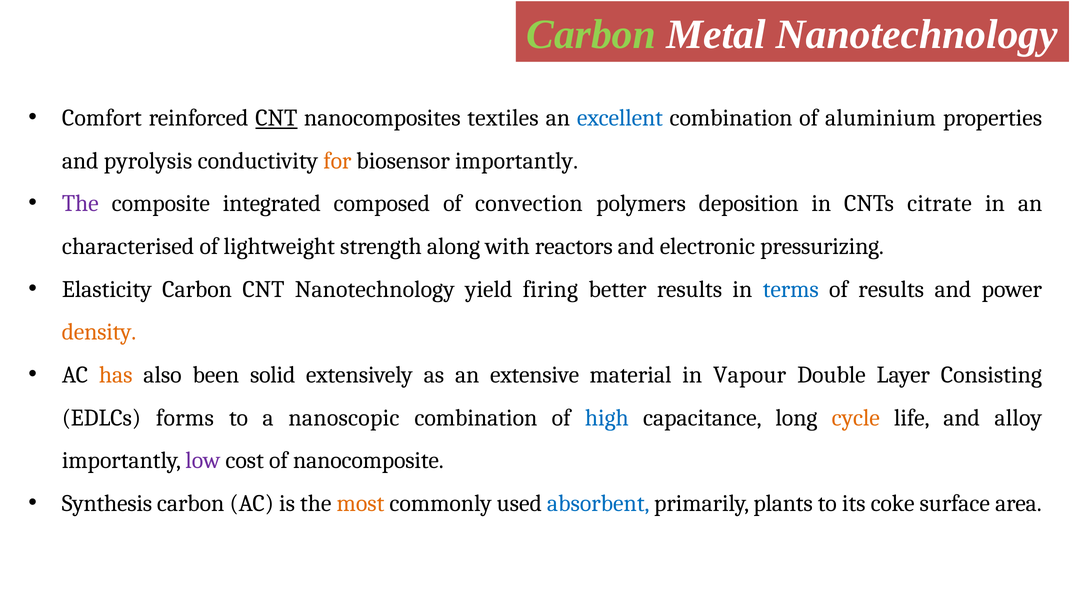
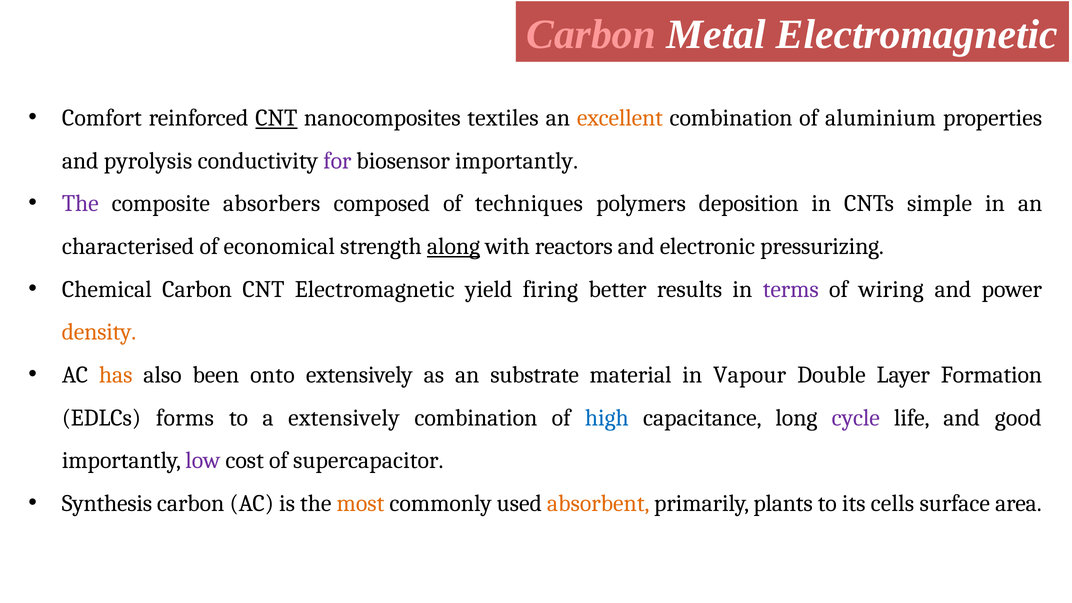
Carbon colour: light green -> pink (591, 34)
Metal Nanotechnology: Nanotechnology -> Electromagnetic (917, 34)
excellent colour: blue -> orange (620, 118)
for colour: orange -> purple (337, 161)
integrated: integrated -> absorbers (272, 204)
convection: convection -> techniques (529, 204)
citrate: citrate -> simple (940, 204)
lightweight: lightweight -> economical (279, 246)
along underline: none -> present (454, 246)
Elasticity: Elasticity -> Chemical (107, 289)
CNT Nanotechnology: Nanotechnology -> Electromagnetic (375, 289)
terms colour: blue -> purple (791, 289)
of results: results -> wiring (891, 289)
solid: solid -> onto (272, 375)
extensive: extensive -> substrate (535, 375)
Consisting: Consisting -> Formation (991, 375)
a nanoscopic: nanoscopic -> extensively (344, 418)
cycle colour: orange -> purple (856, 418)
alloy: alloy -> good (1018, 418)
nanocomposite: nanocomposite -> supercapacitor (368, 461)
absorbent colour: blue -> orange (598, 503)
coke: coke -> cells (892, 503)
